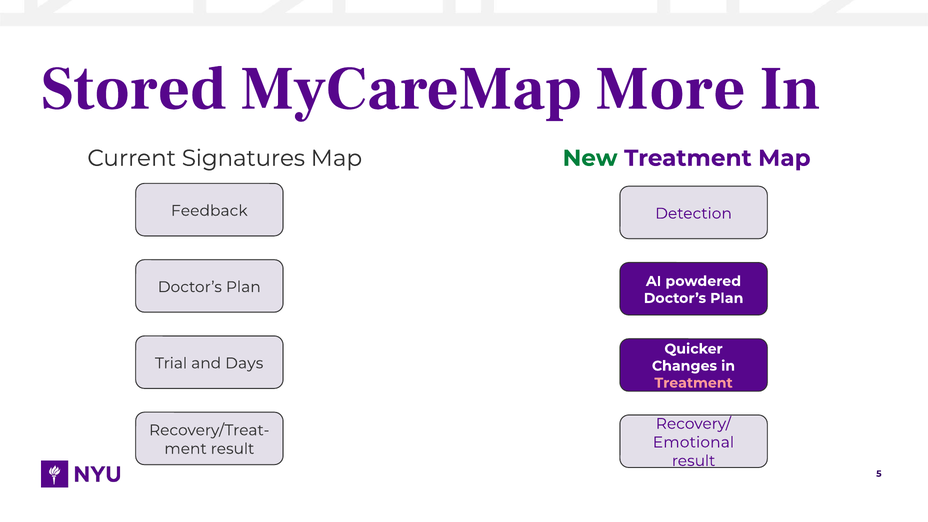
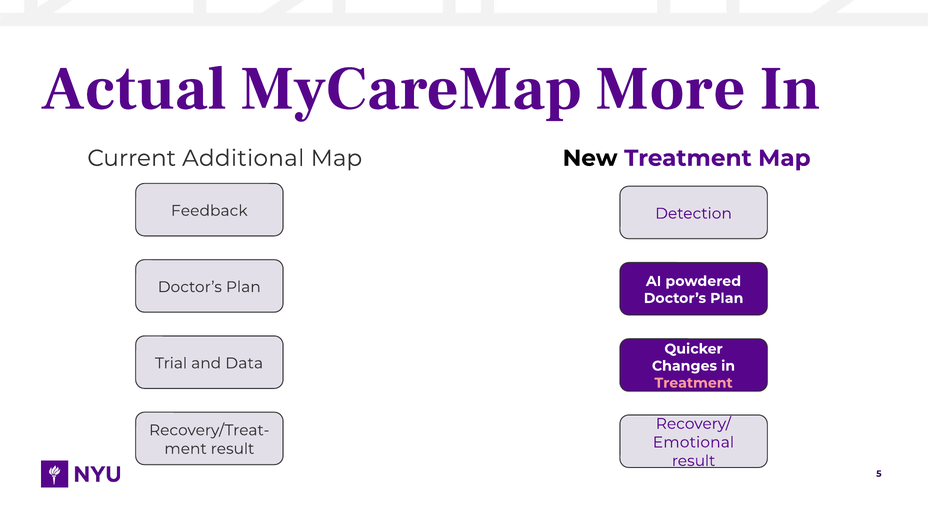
Stored: Stored -> Actual (134, 88)
Signatures: Signatures -> Additional (243, 158)
New colour: green -> black (590, 158)
Days: Days -> Data (244, 363)
